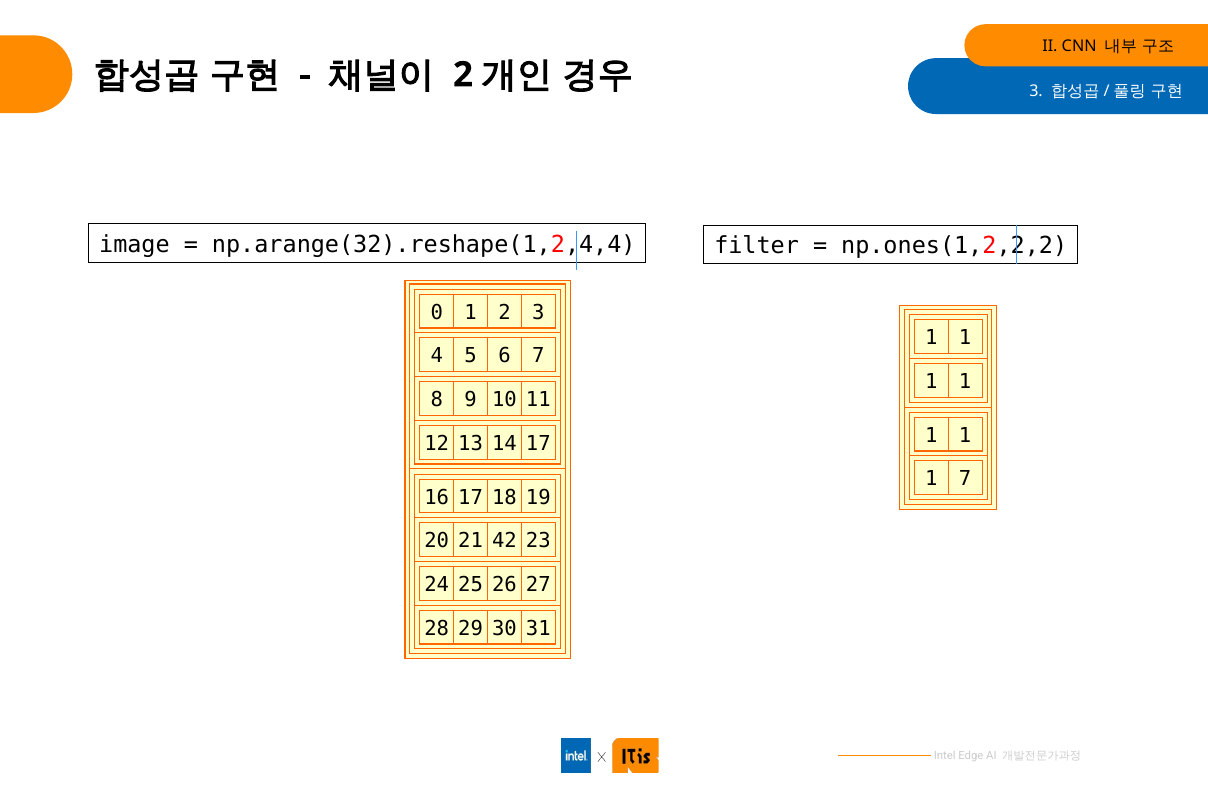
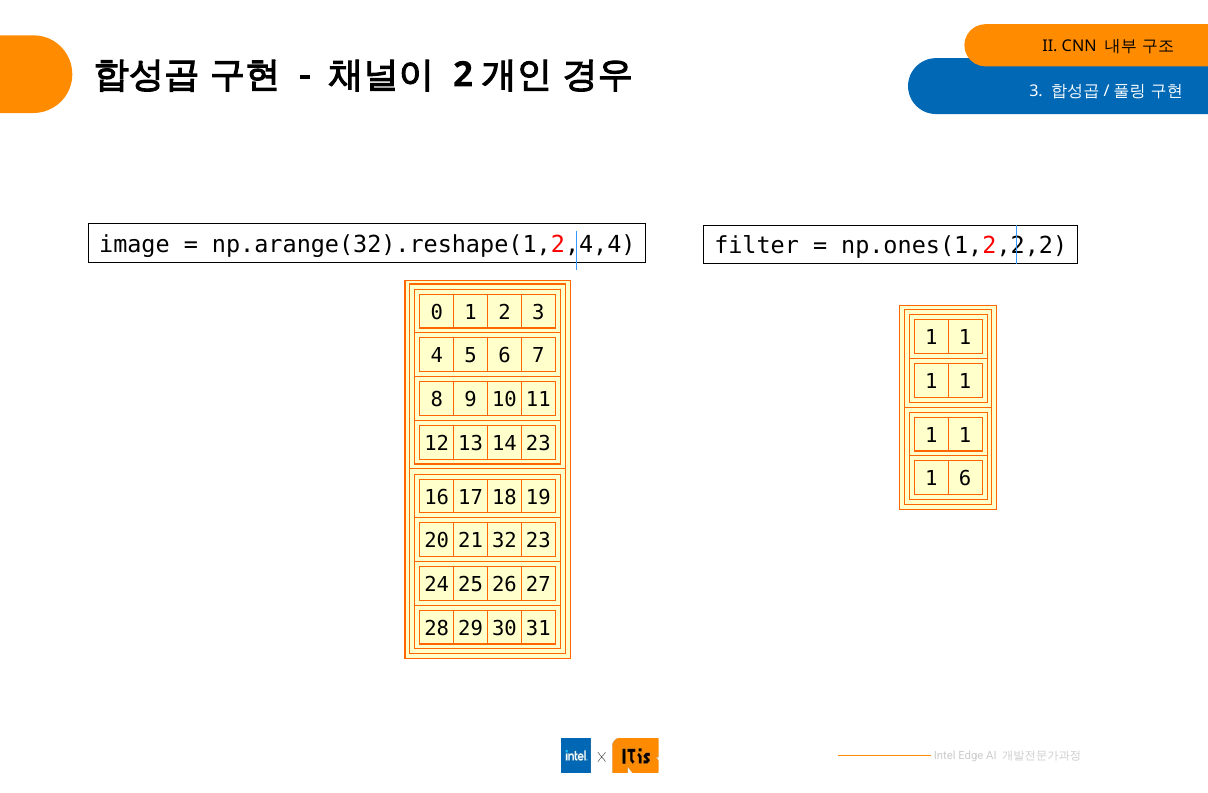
14 17: 17 -> 23 (538, 444)
1 7: 7 -> 6 (965, 479)
42: 42 -> 32 (504, 541)
